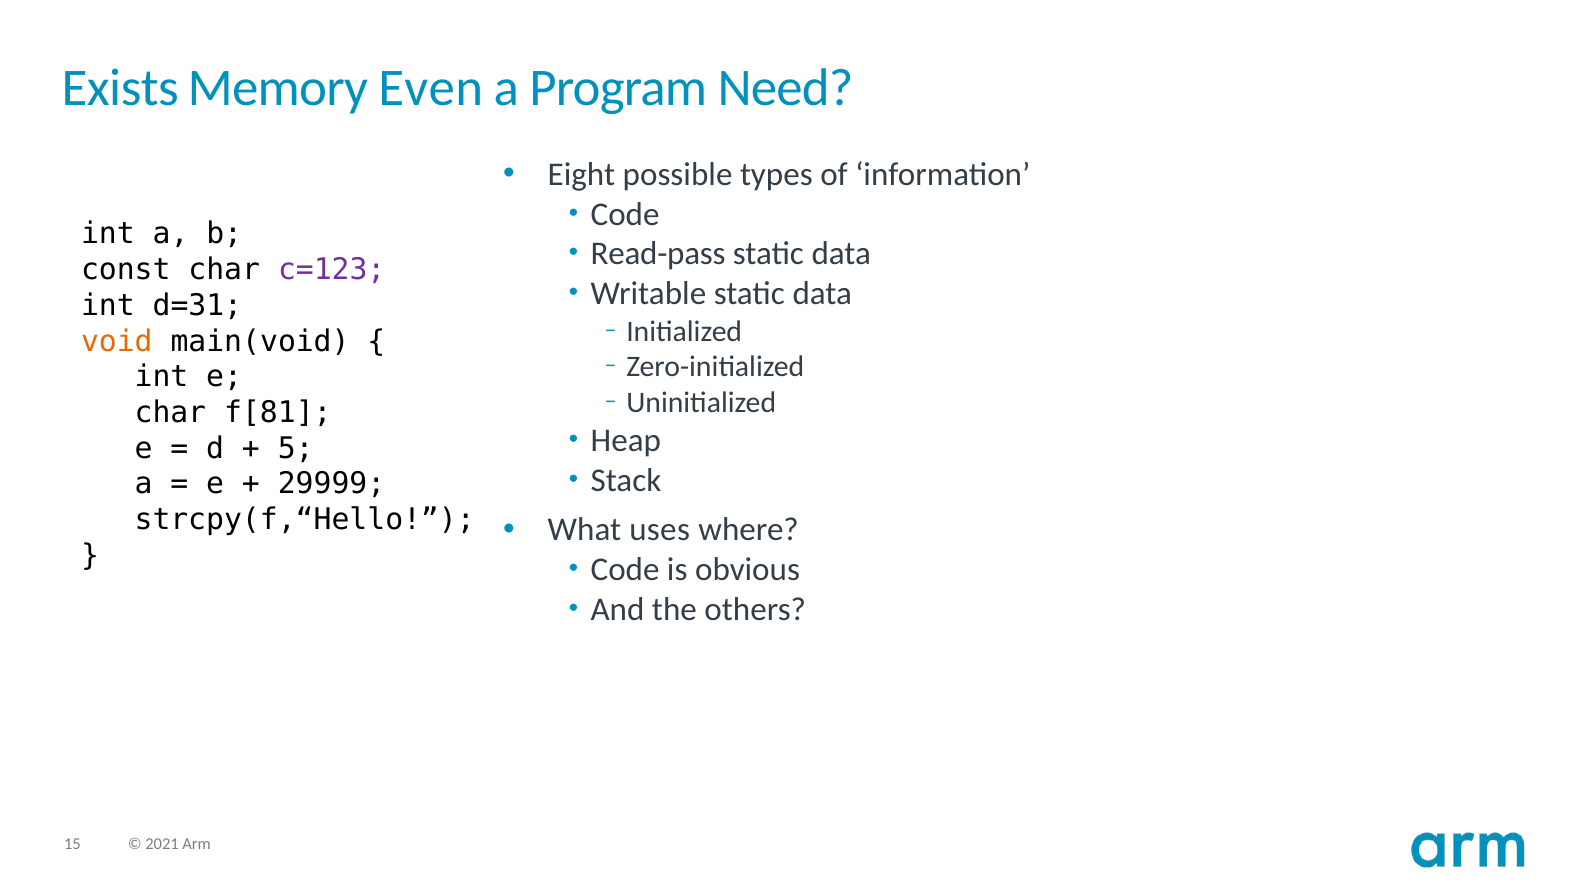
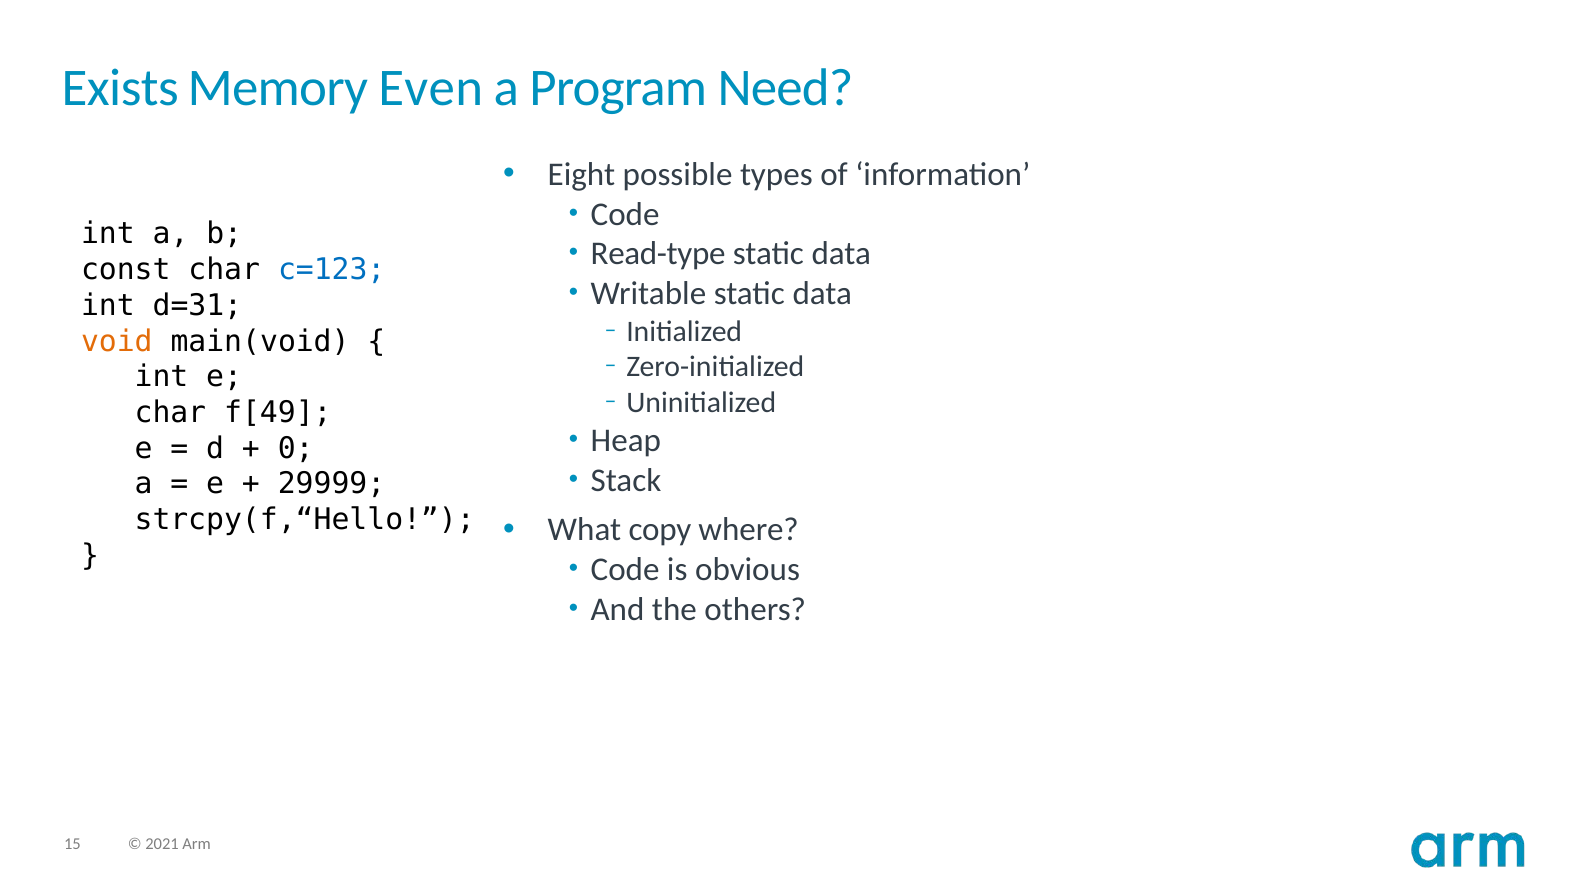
Read-pass: Read-pass -> Read-type (658, 254)
c=123 colour: purple -> blue (332, 270)
f[81: f[81 -> f[49 (278, 413)
5: 5 -> 0 (296, 448)
uses: uses -> copy (660, 530)
